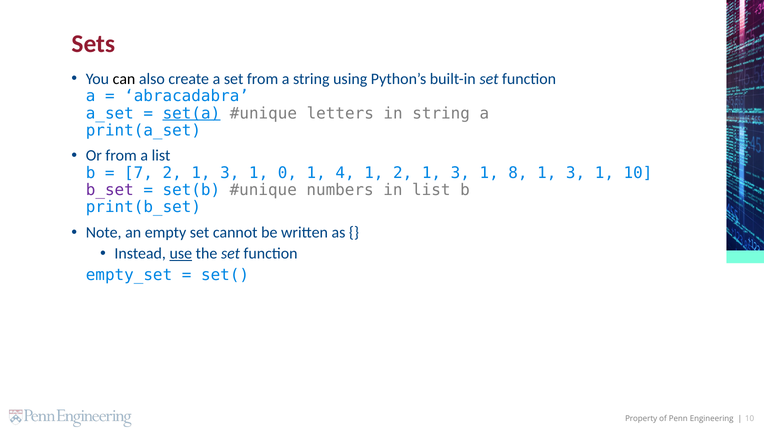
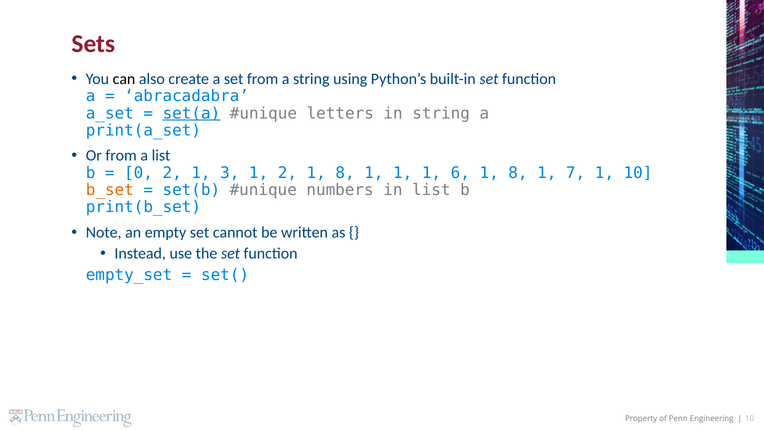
7: 7 -> 0 (139, 173)
1 0: 0 -> 2 (287, 173)
4: 4 -> 8 (345, 173)
2: 2 -> 1 (403, 173)
3: 3 -> 6 (460, 173)
8 1 3: 3 -> 7 (576, 173)
b_set colour: purple -> orange (110, 190)
use underline: present -> none (181, 253)
